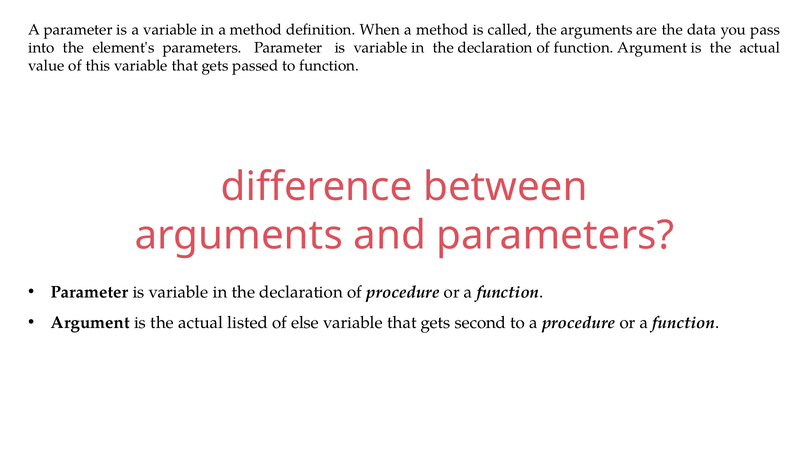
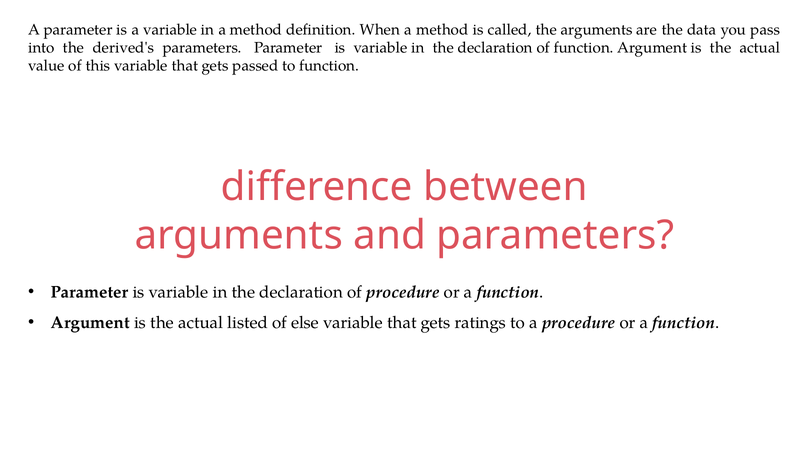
element's: element's -> derived's (123, 48)
second: second -> ratings (480, 323)
